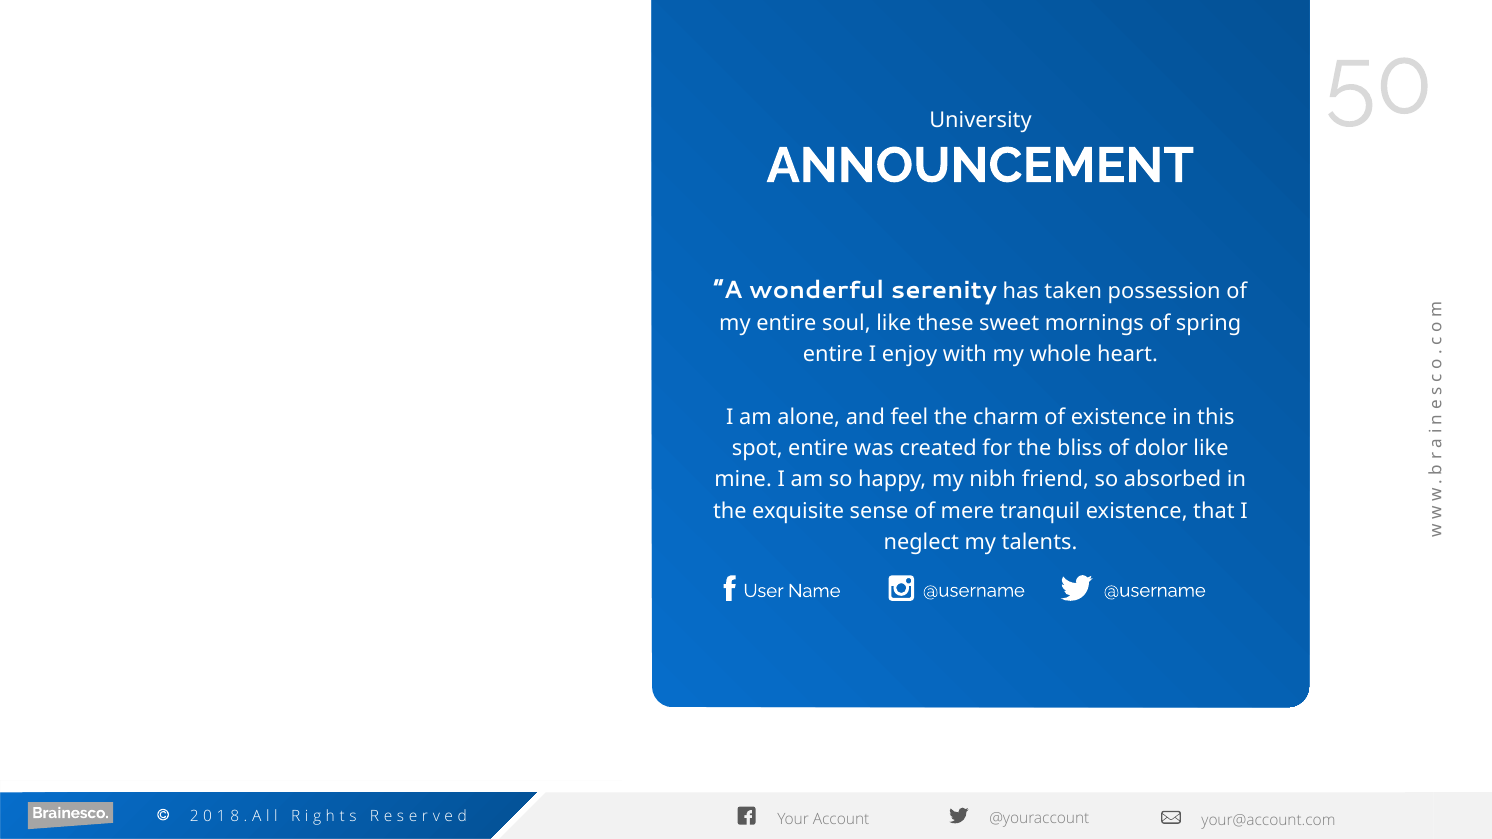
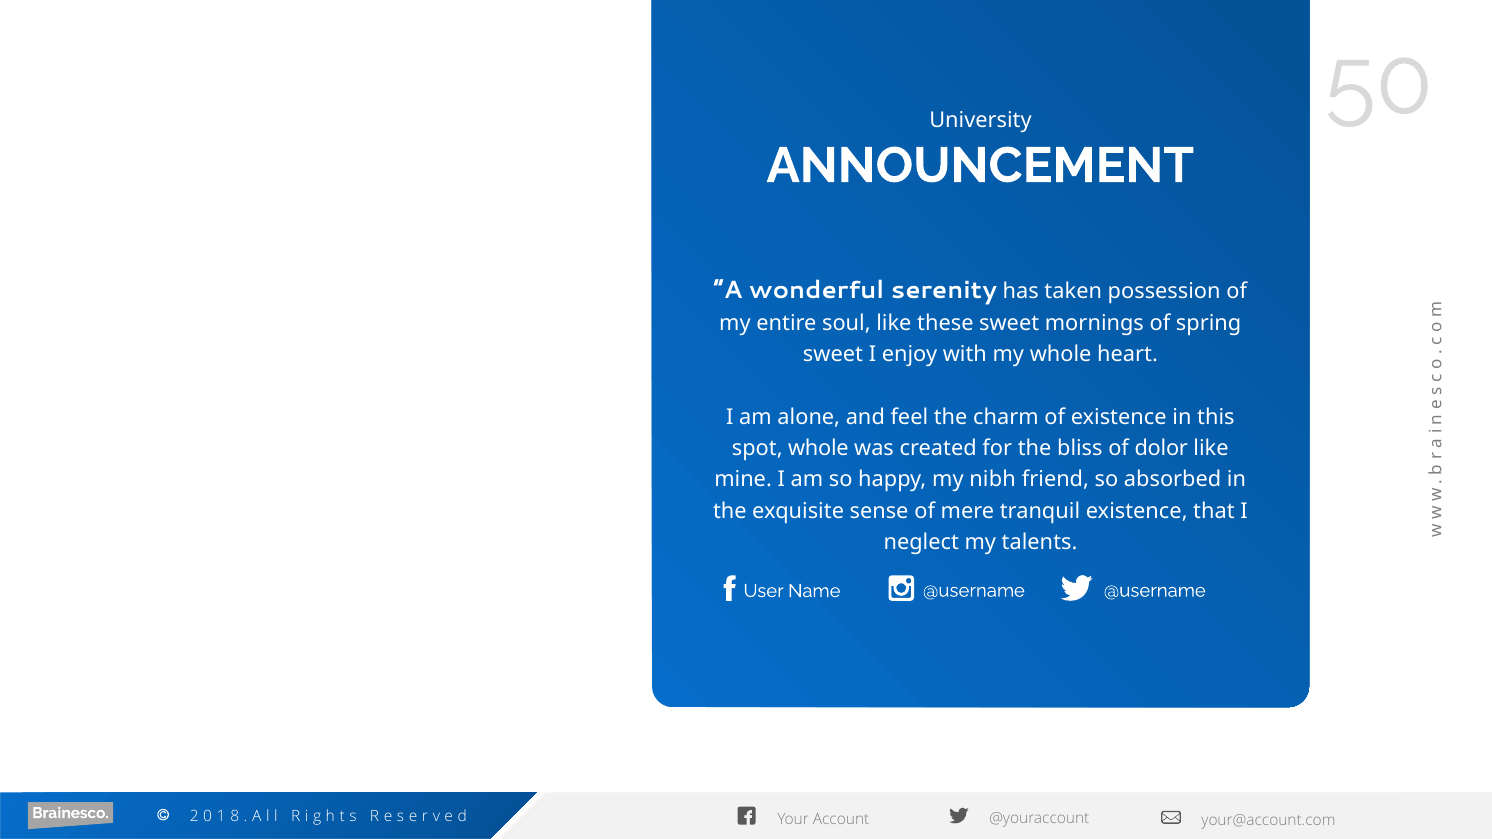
entire: entire -> sweet (833, 354)
spot entire: entire -> whole (818, 448)
